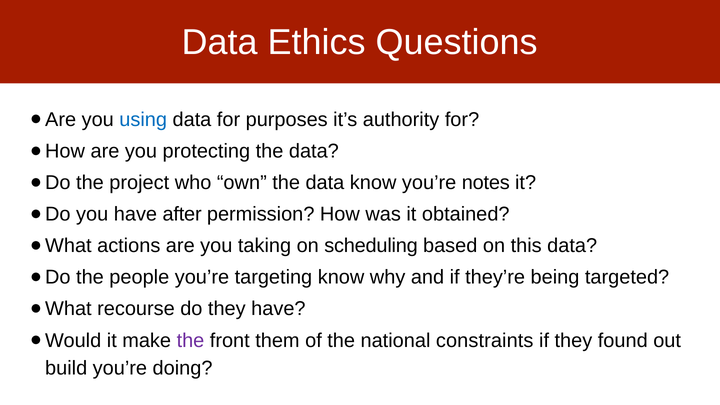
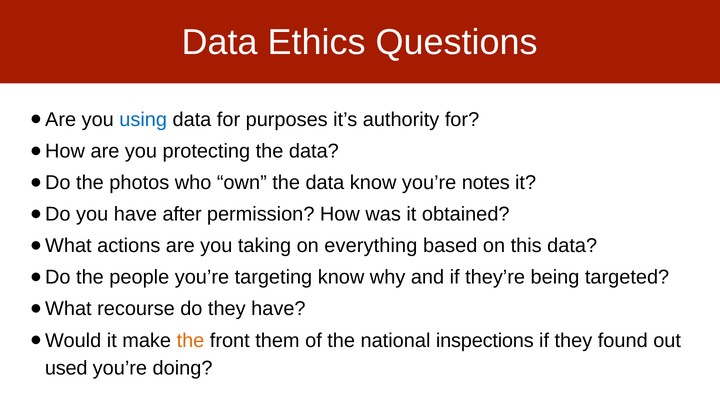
project: project -> photos (139, 183)
scheduling: scheduling -> everything (371, 246)
the colour: purple -> orange (190, 340)
constraints: constraints -> inspections (485, 340)
build: build -> used (66, 368)
